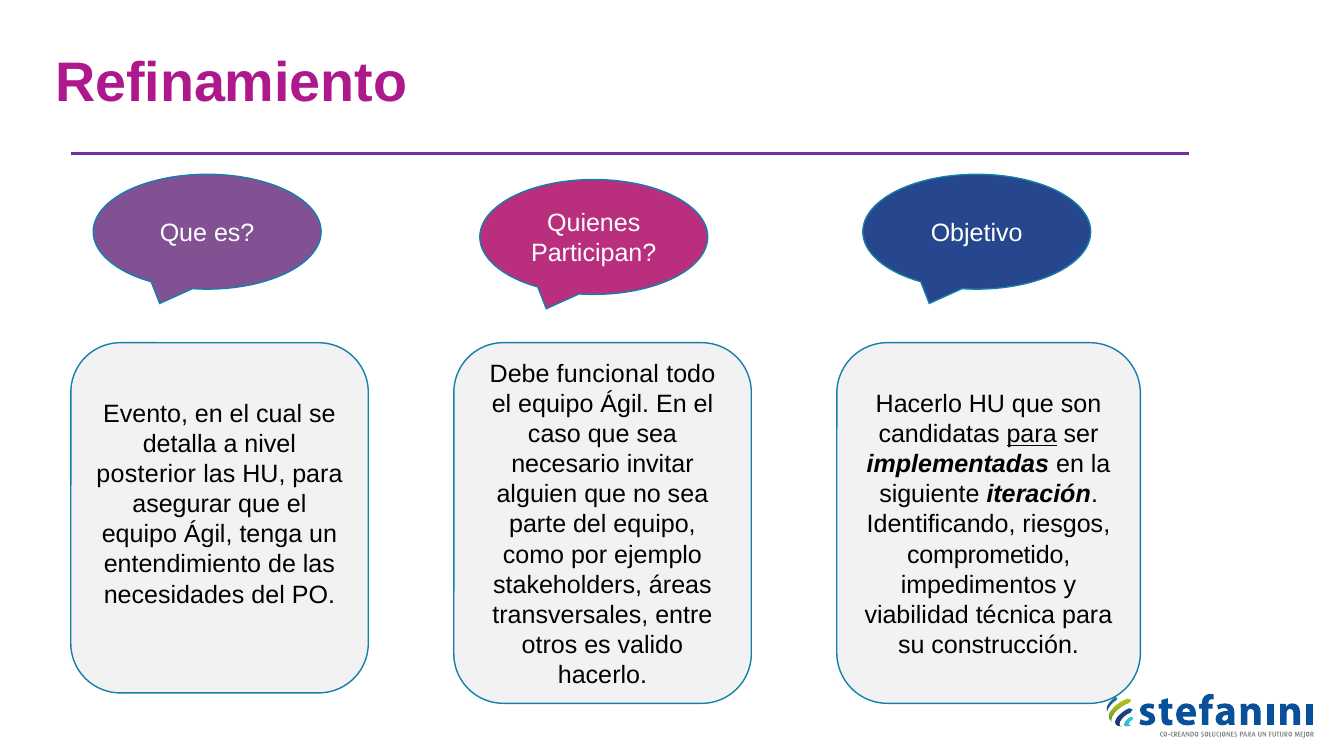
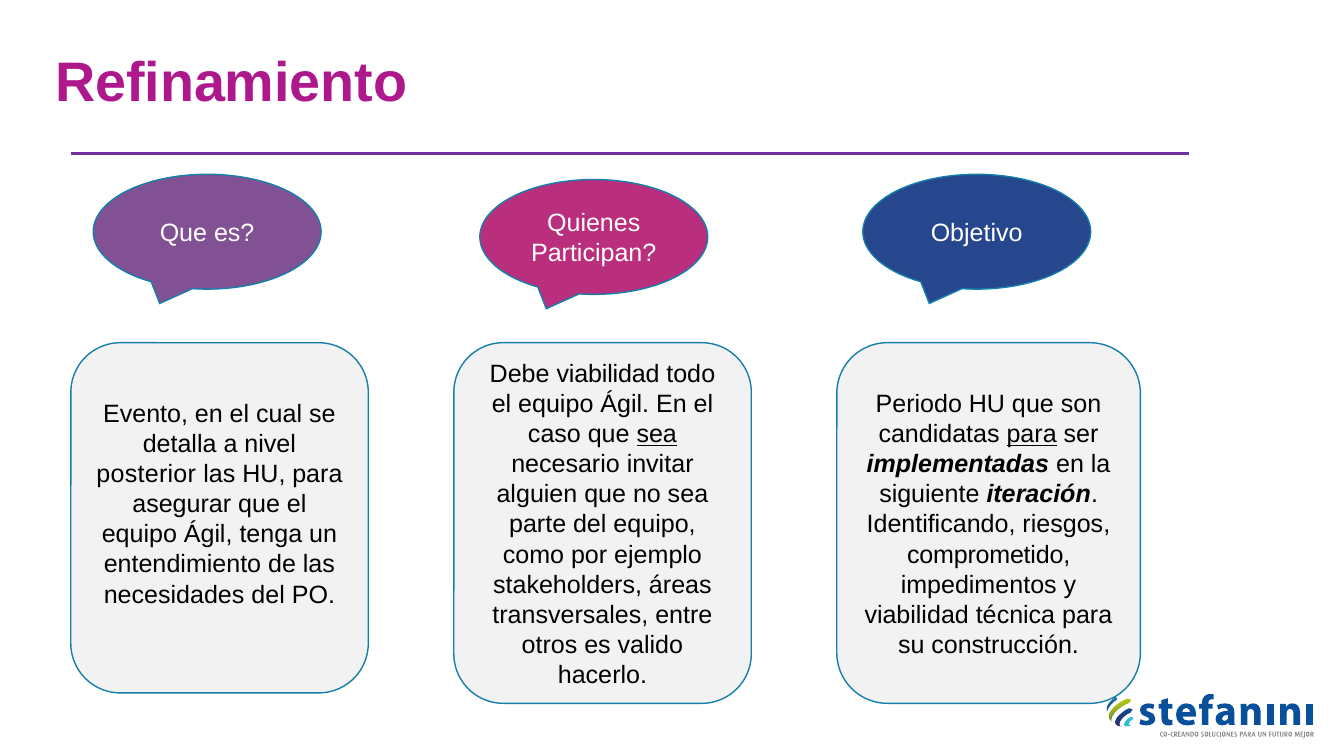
Debe funcional: funcional -> viabilidad (608, 374)
Hacerlo: Hacerlo -> Periodo (919, 404)
sea underline: none -> present (657, 435)
